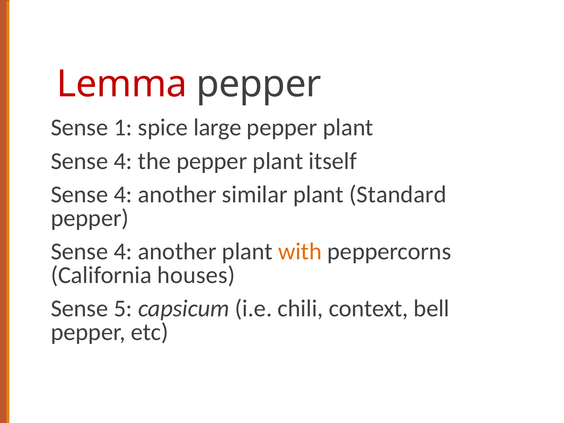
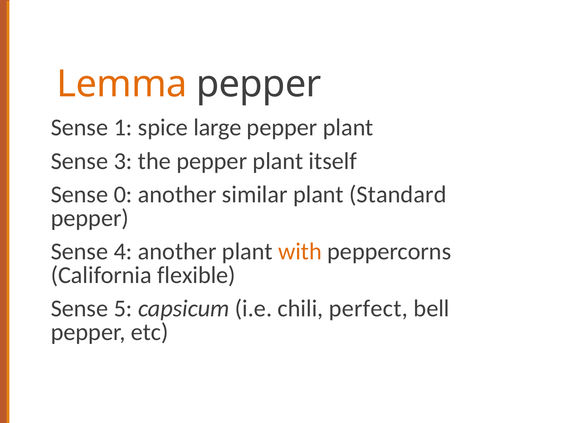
Lemma colour: red -> orange (122, 84)
4: 4 -> 3 (123, 161)
4: 4 -> 0 (123, 194)
houses: houses -> flexible (196, 275)
context: context -> perfect (368, 309)
